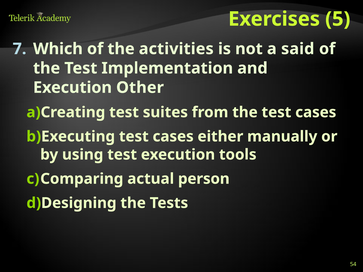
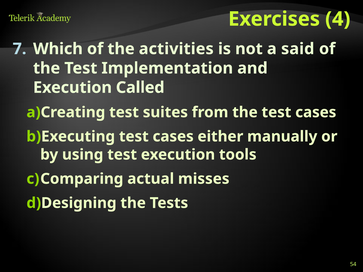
5: 5 -> 4 (338, 19)
Other: Other -> Called (140, 88)
person: person -> misses (204, 179)
